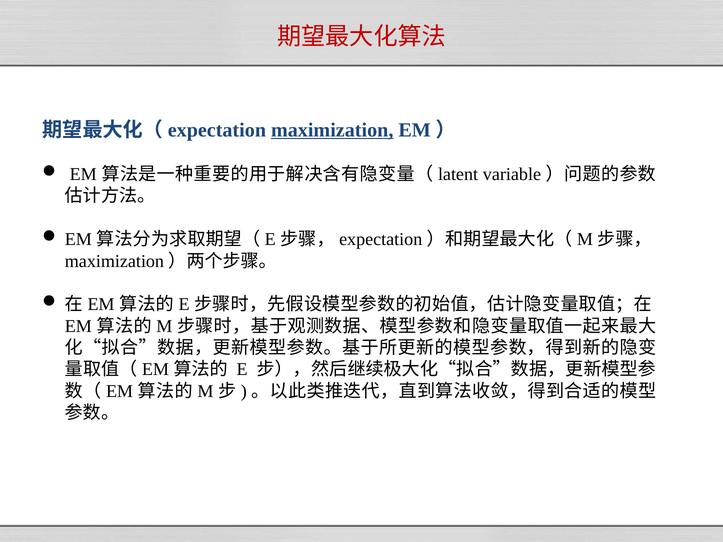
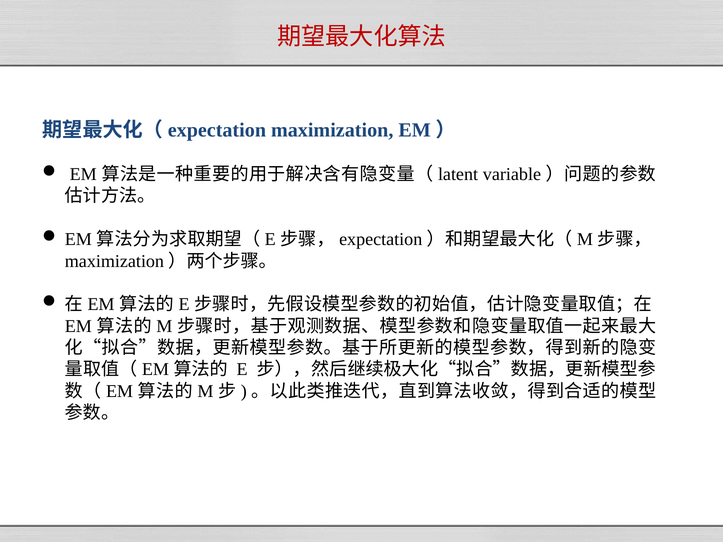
maximization underline: present -> none (332, 130)
